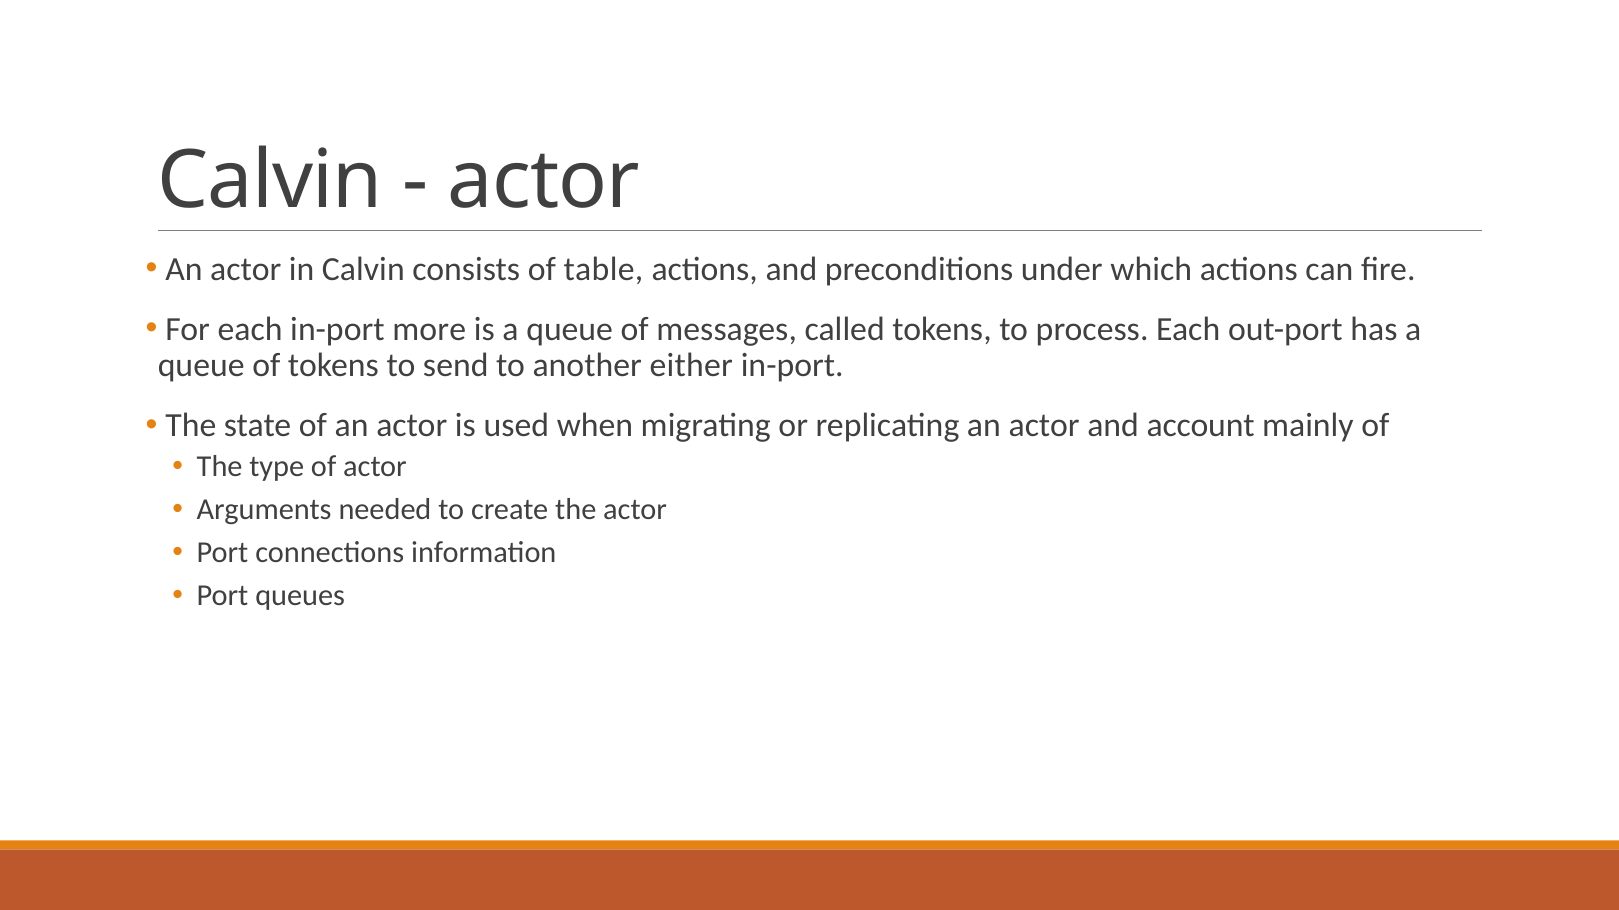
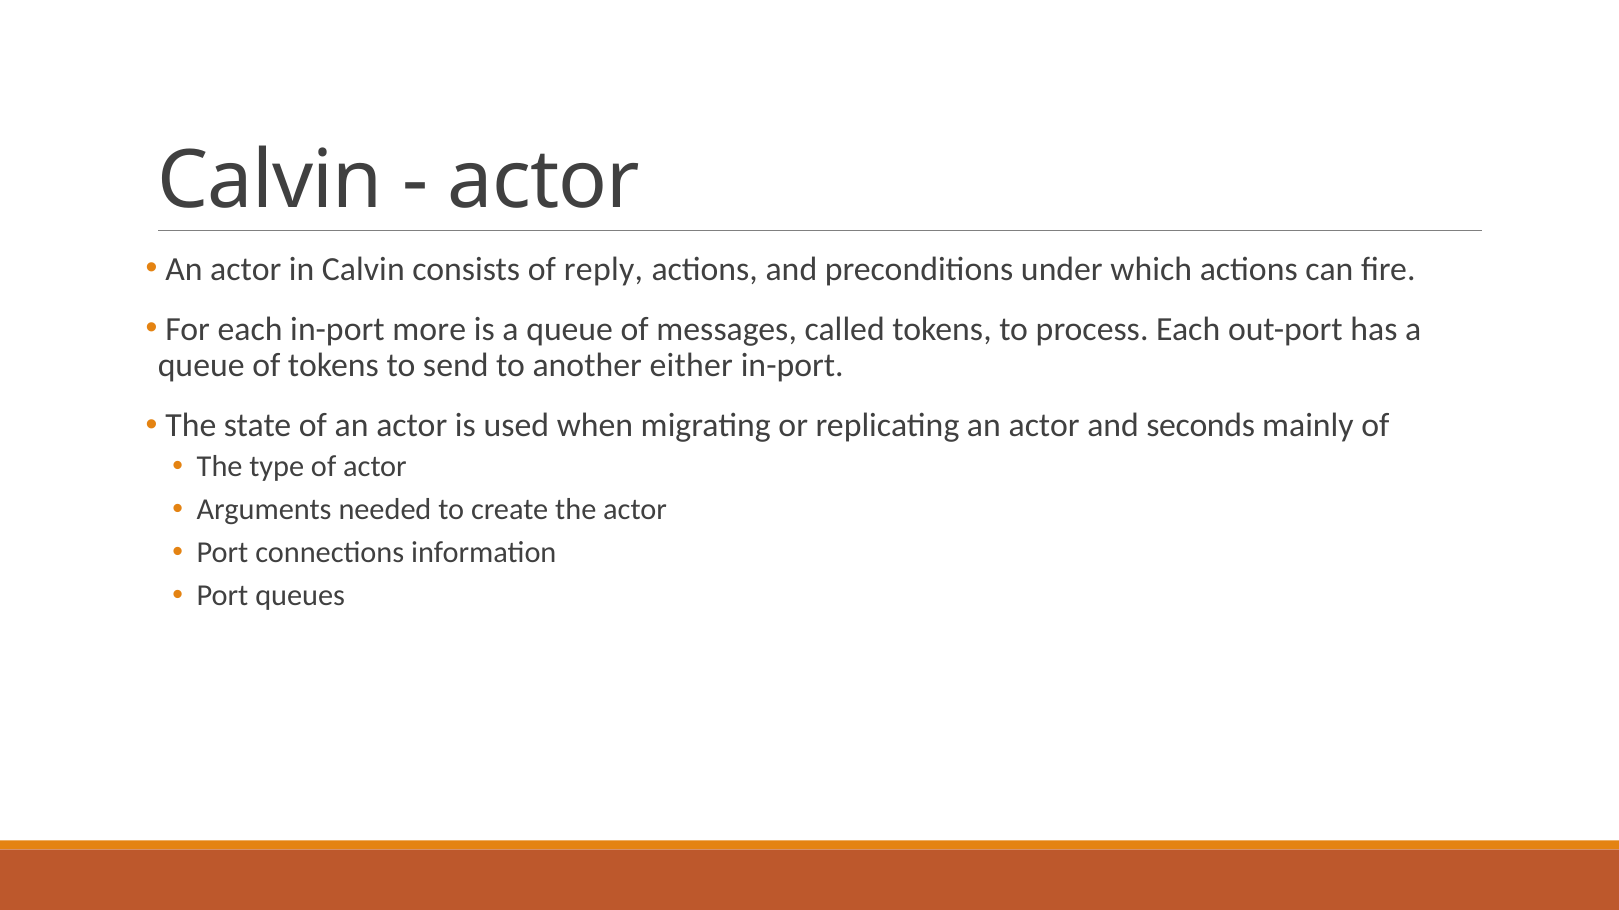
table: table -> reply (603, 269)
account: account -> seconds (1201, 426)
